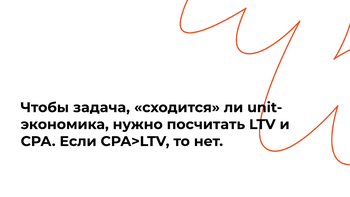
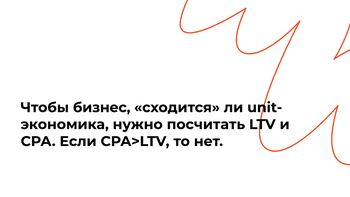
задача: задача -> бизнес (102, 107)
